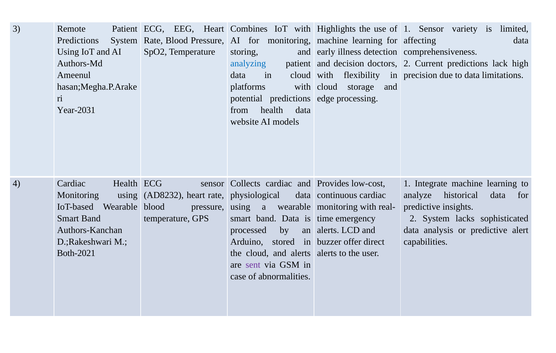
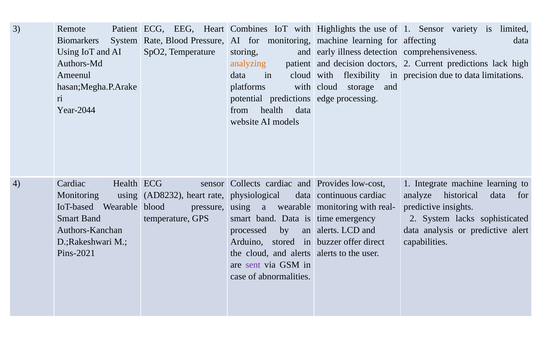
Predictions: Predictions -> Biomarkers (78, 40)
analyzing colour: blue -> orange (248, 64)
Year-2031: Year-2031 -> Year-2044 (76, 110)
Both-2021: Both-2021 -> Pins-2021 (76, 253)
